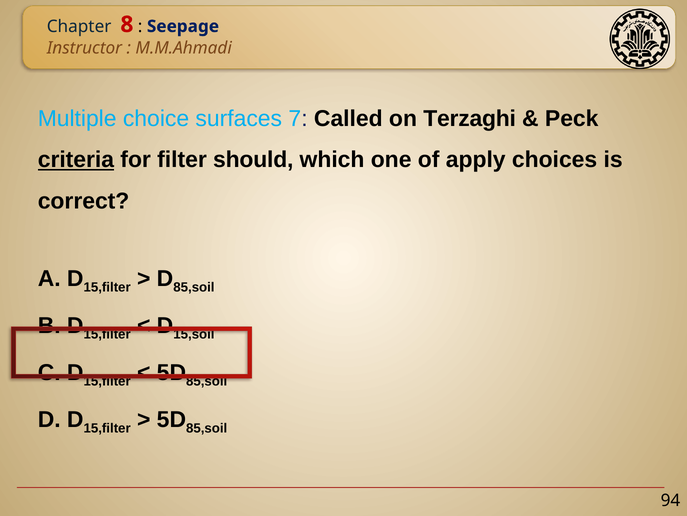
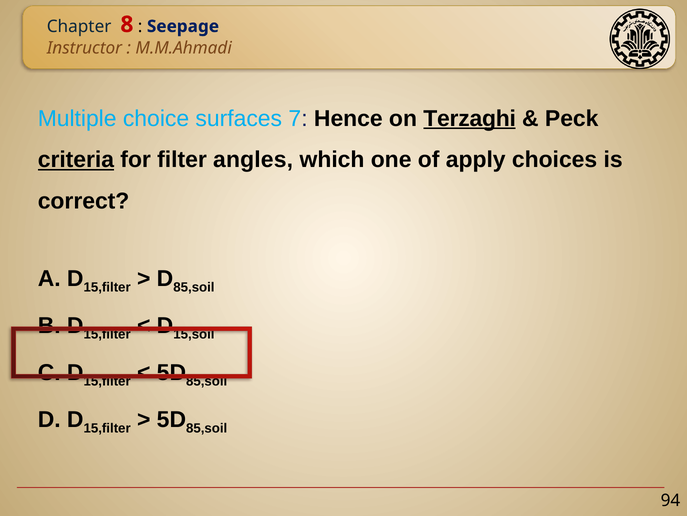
Called: Called -> Hence (348, 118)
Terzaghi underline: none -> present (470, 118)
should: should -> angles (253, 160)
